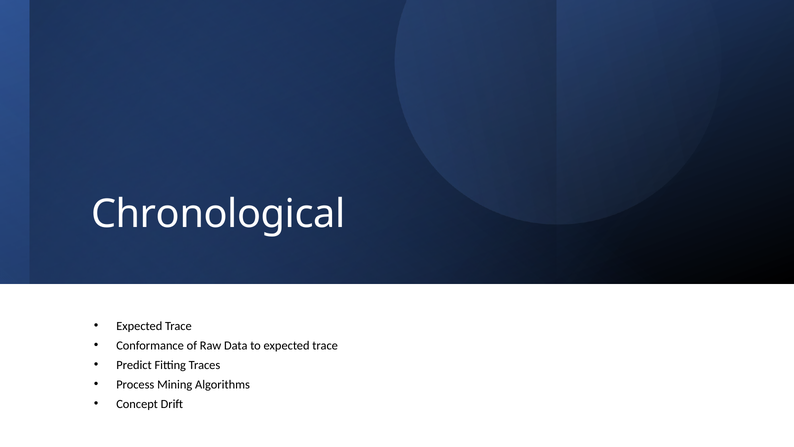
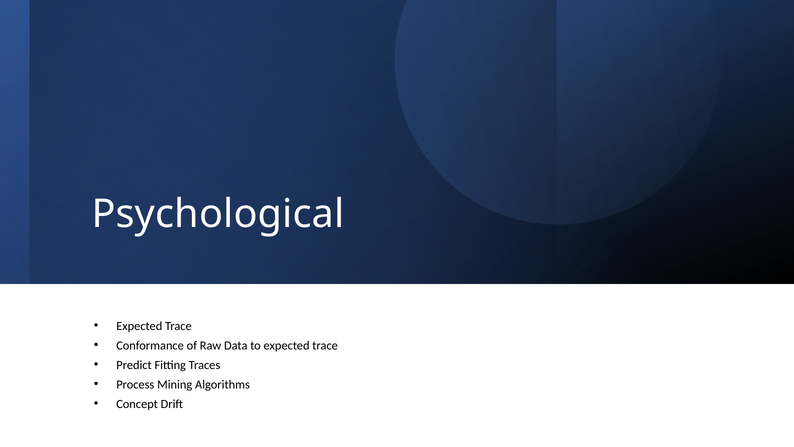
Chronological: Chronological -> Psychological (218, 214)
